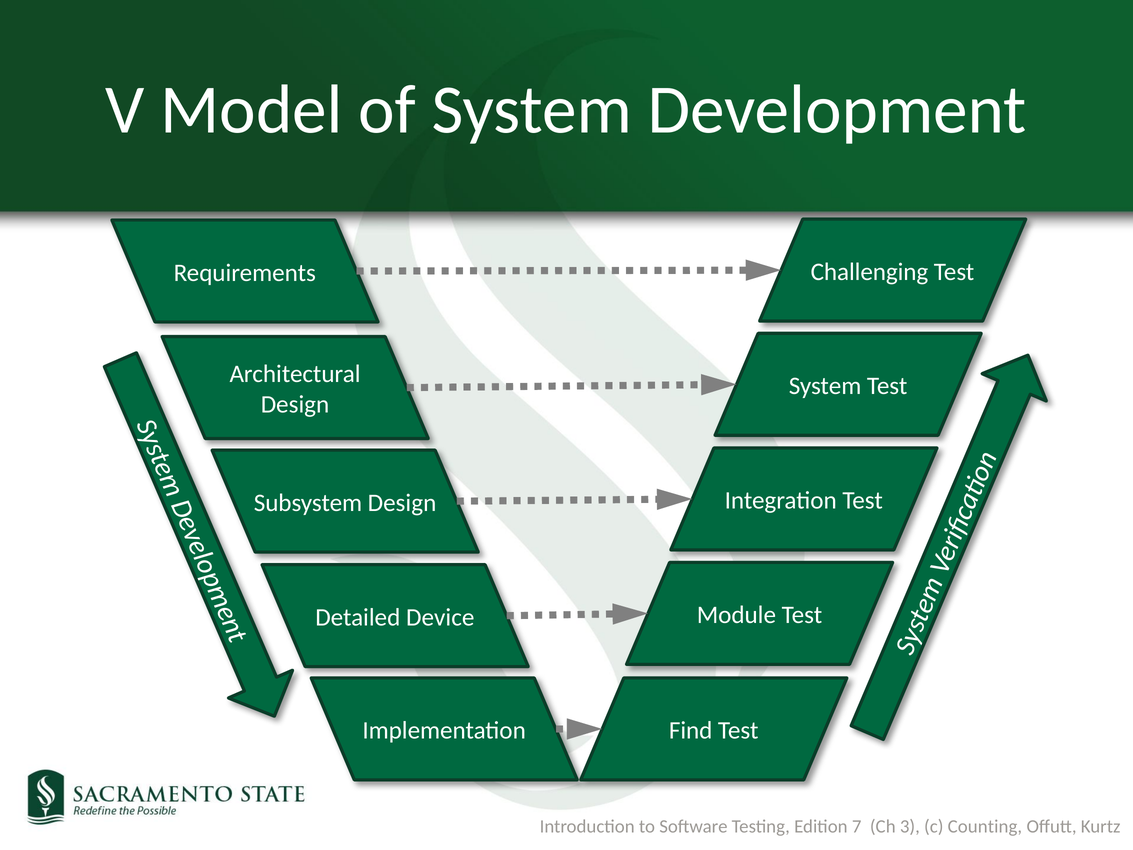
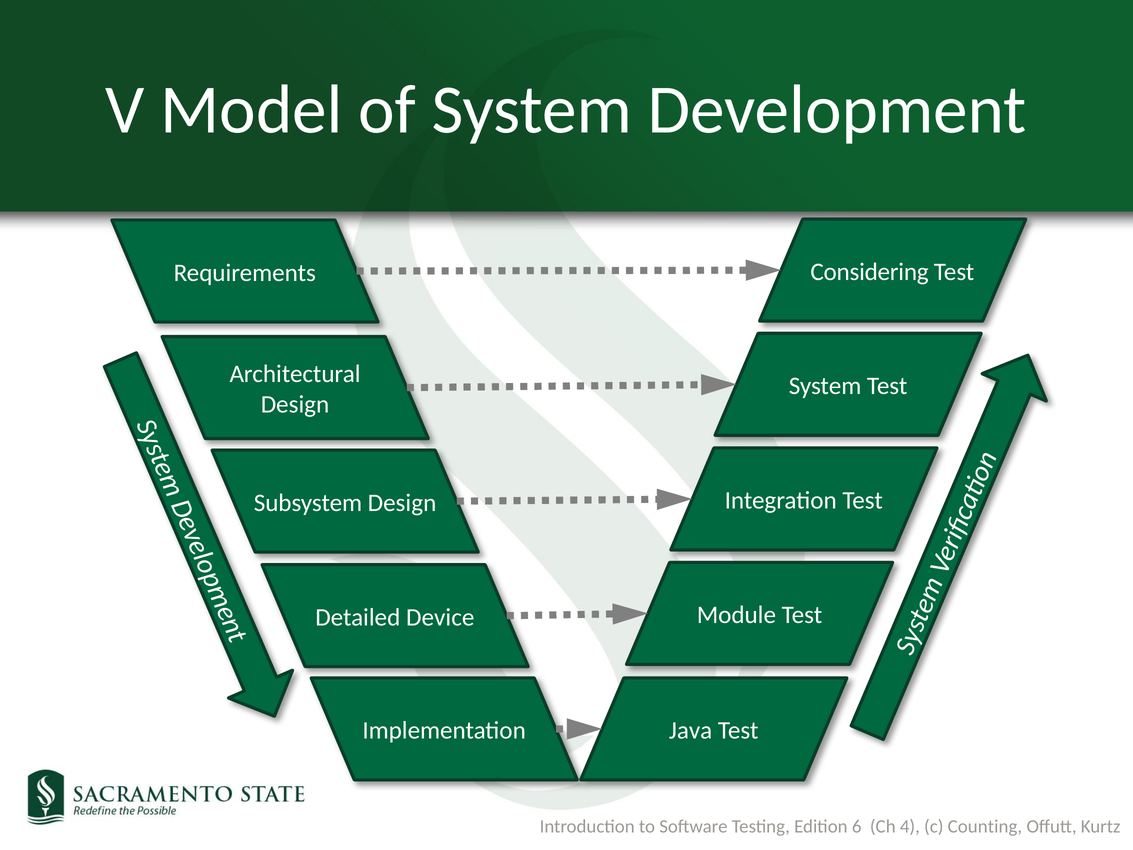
Challenging: Challenging -> Considering (870, 272)
Find: Find -> Java (691, 730)
7: 7 -> 6 (857, 826)
3: 3 -> 4 (910, 826)
